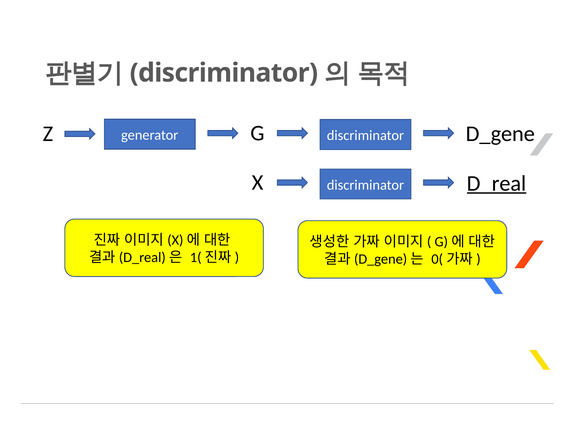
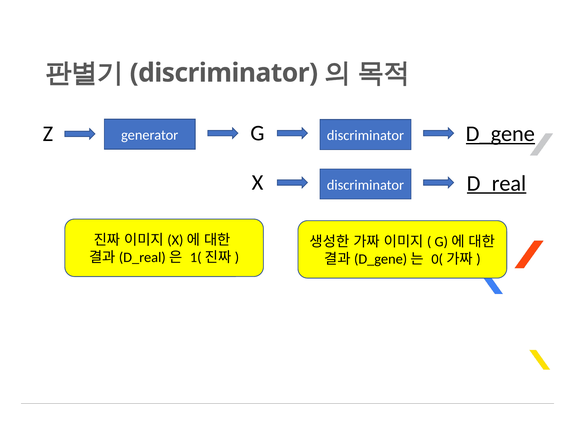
D_gene underline: none -> present (500, 134)
